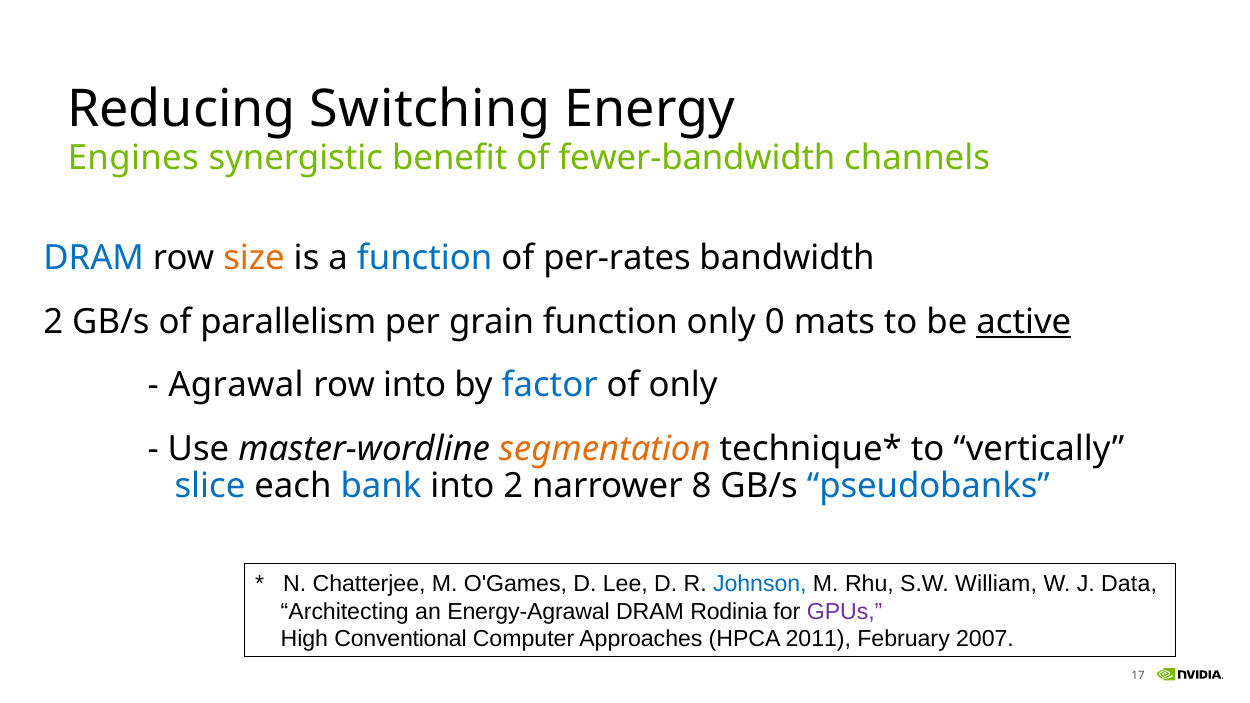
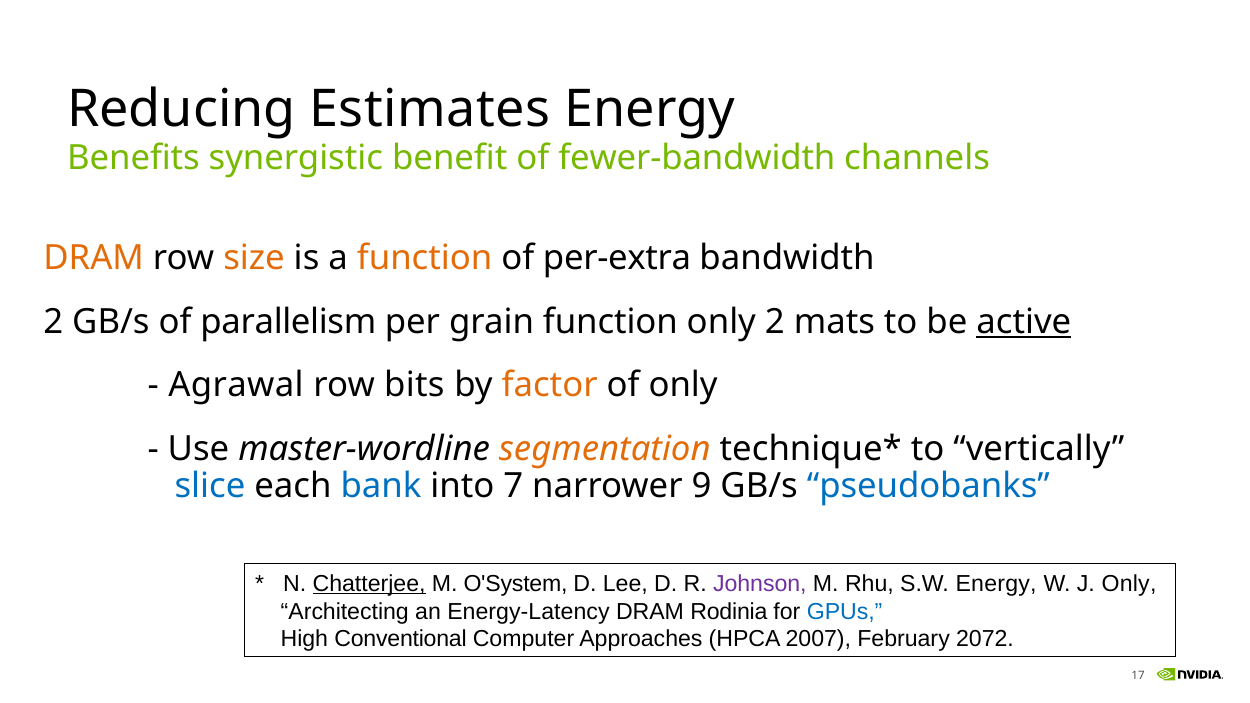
Switching: Switching -> Estimates (430, 109)
Engines: Engines -> Benefits (133, 159)
DRAM colour: blue -> orange (94, 258)
function colour: blue -> orange (425, 258)
per-rates: per-rates -> per-extra (617, 258)
only 0: 0 -> 2 (775, 322)
row into: into -> bits (414, 385)
factor colour: blue -> orange (550, 385)
into 2: 2 -> 7 (513, 487)
8: 8 -> 9 (702, 487)
Chatterjee underline: none -> present (369, 584)
O'Games: O'Games -> O'System (516, 584)
Johnson colour: blue -> purple (760, 584)
S.W William: William -> Energy (996, 584)
J Data: Data -> Only (1129, 584)
Energy-Agrawal: Energy-Agrawal -> Energy-Latency (528, 612)
GPUs colour: purple -> blue (845, 612)
2011: 2011 -> 2007 (818, 639)
2007: 2007 -> 2072 (985, 639)
